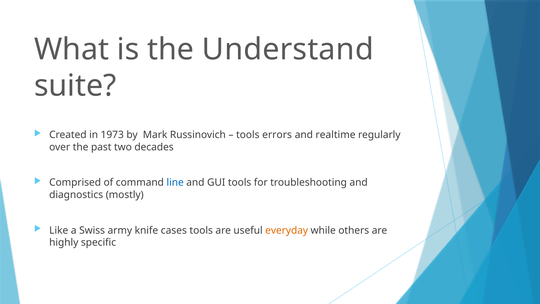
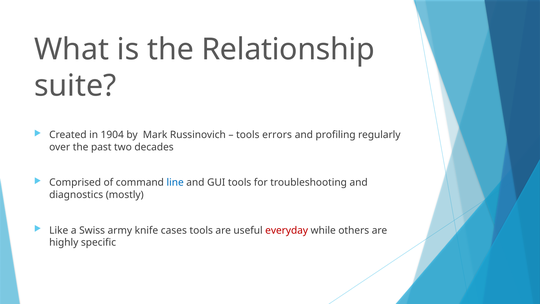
Understand: Understand -> Relationship (288, 49)
1973: 1973 -> 1904 (112, 135)
realtime: realtime -> profiling (336, 135)
everyday colour: orange -> red (287, 230)
